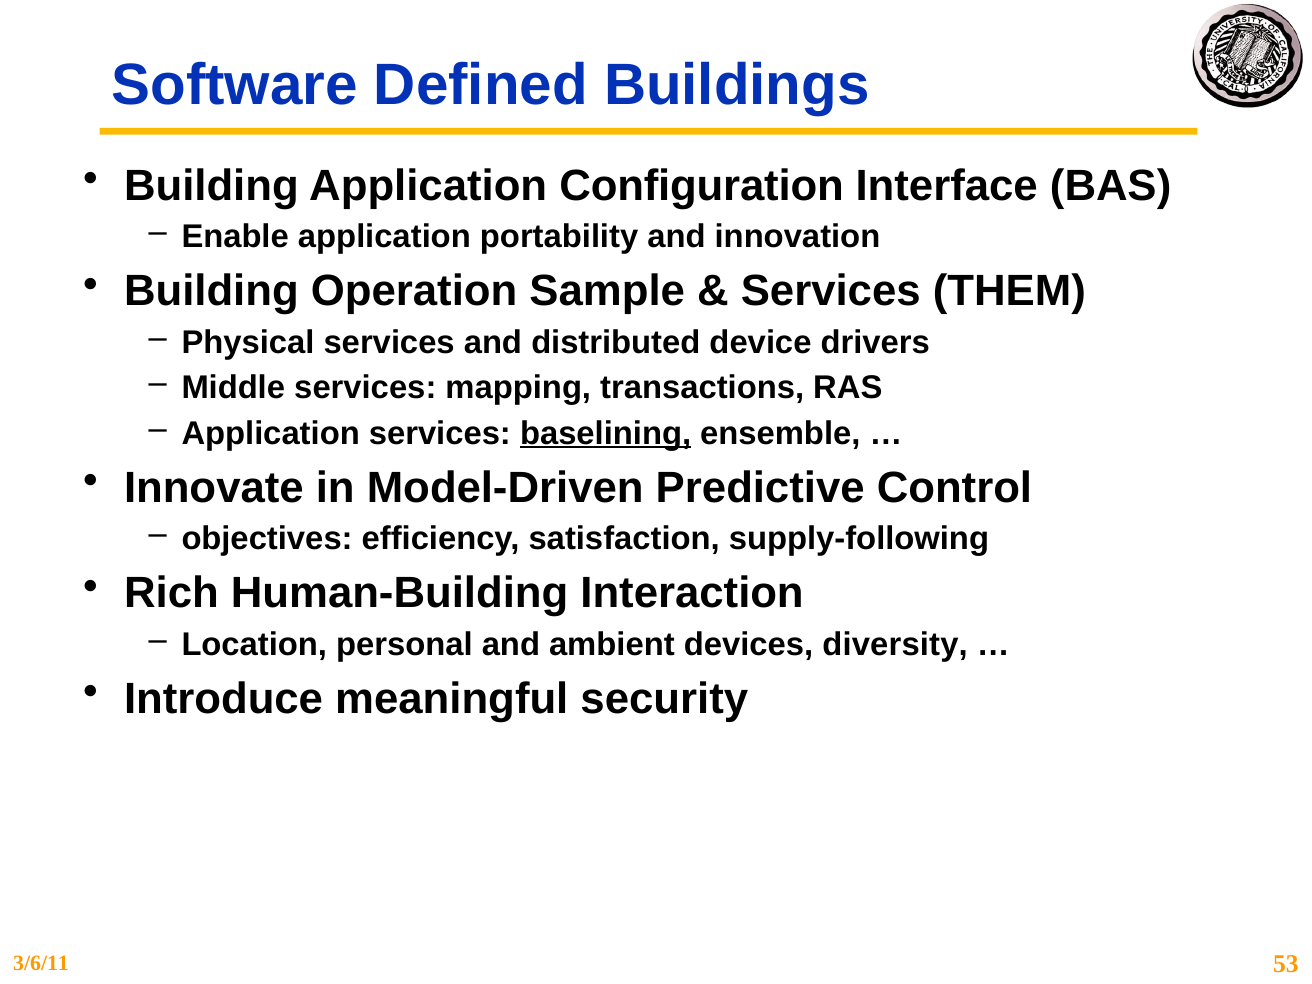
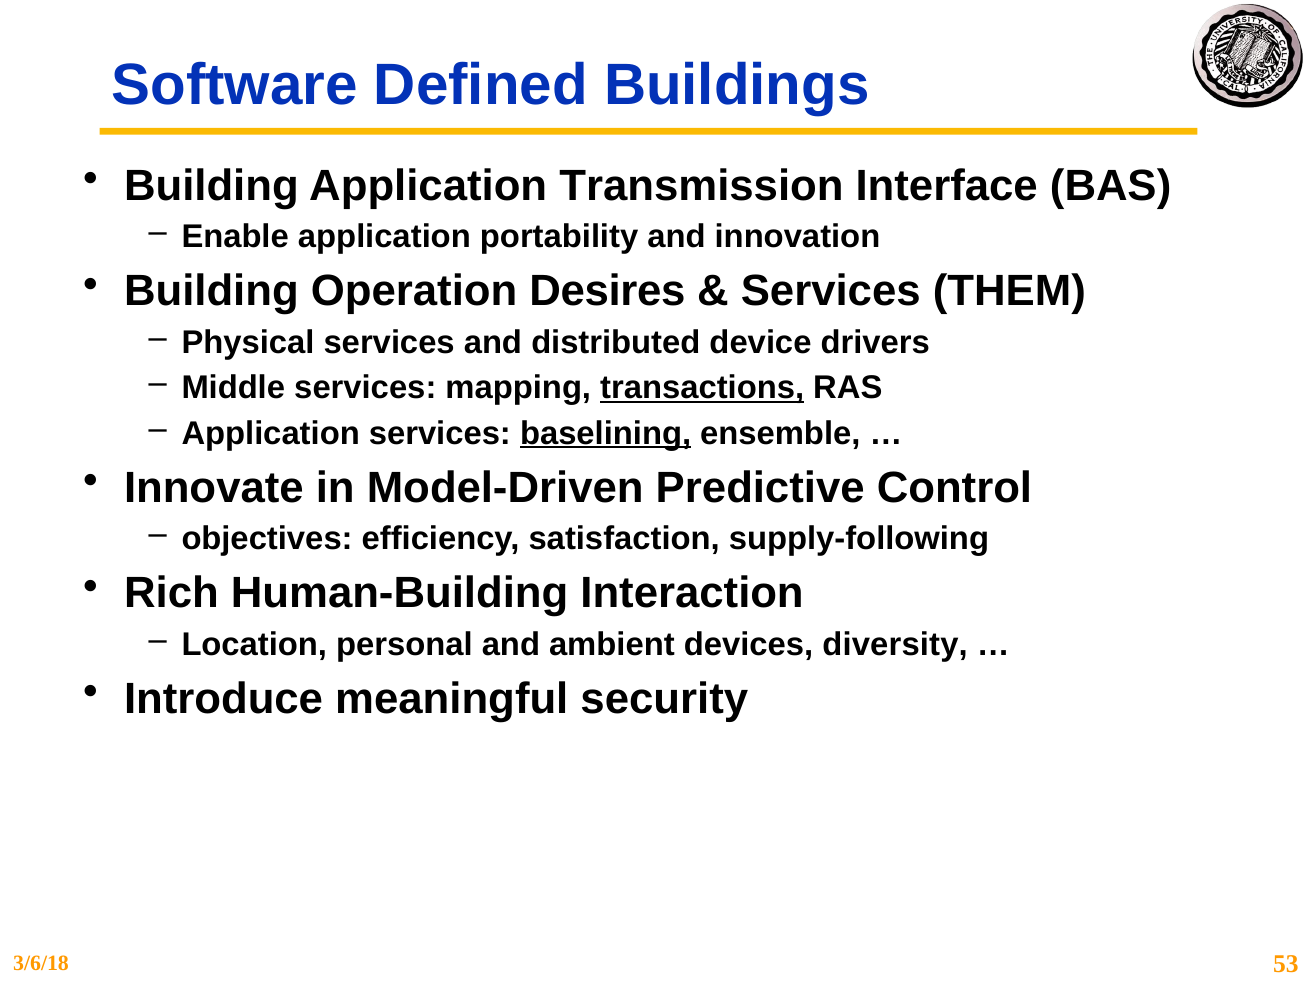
Configuration: Configuration -> Transmission (701, 186)
Sample: Sample -> Desires (607, 291)
transactions underline: none -> present (702, 388)
3/6/11: 3/6/11 -> 3/6/18 (41, 964)
